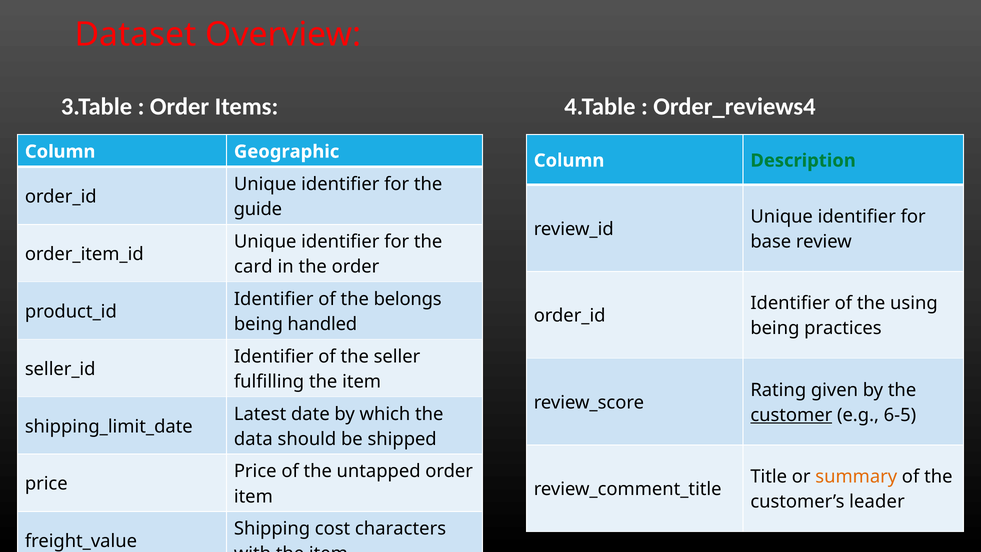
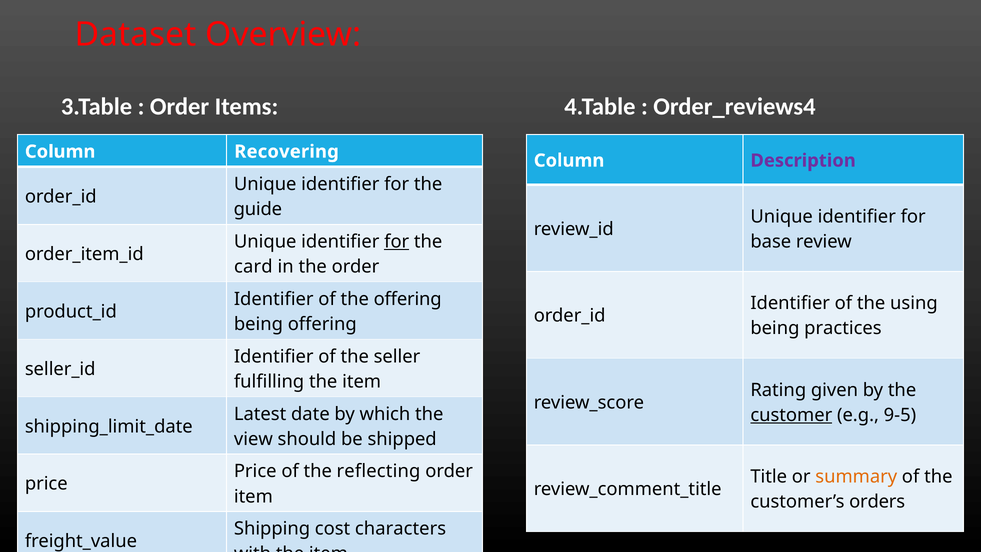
Geographic: Geographic -> Recovering (287, 152)
Description colour: green -> purple (803, 161)
for underline: none -> present (397, 241)
the belongs: belongs -> offering (408, 299)
being handled: handled -> offering (322, 324)
6-5: 6-5 -> 9-5 (900, 415)
data: data -> view (253, 439)
untapped: untapped -> reflecting (379, 471)
leader: leader -> orders (877, 502)
